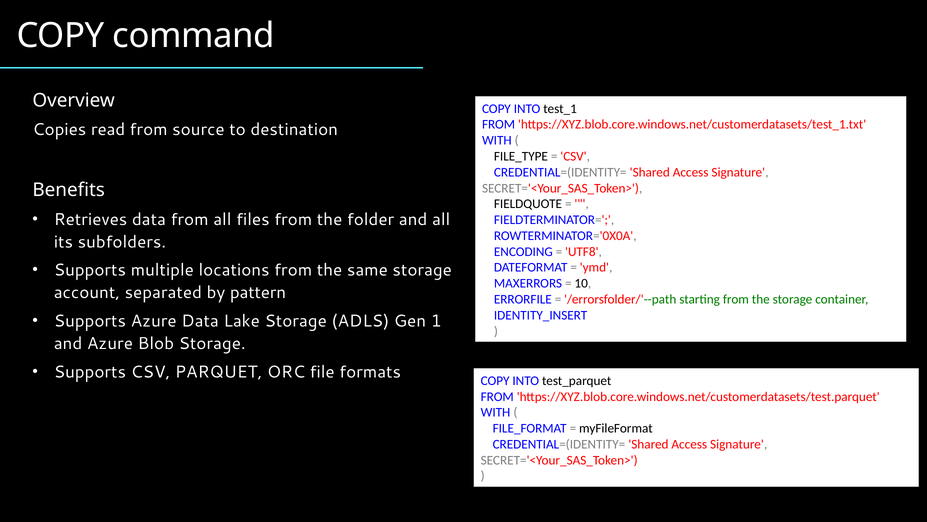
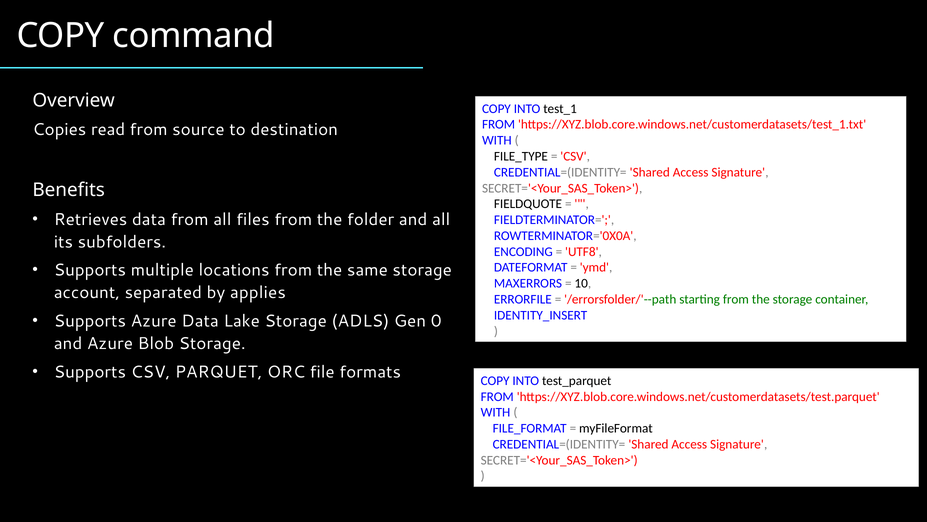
pattern: pattern -> applies (258, 292)
1: 1 -> 0 (436, 321)
